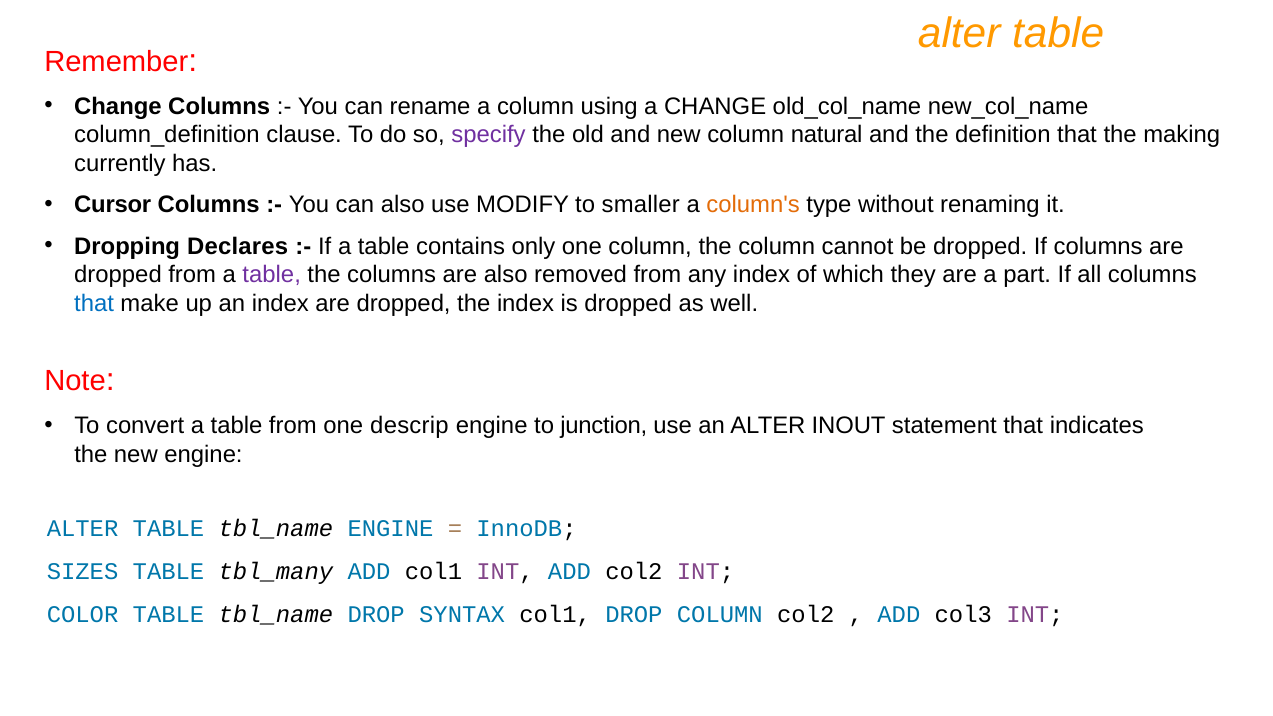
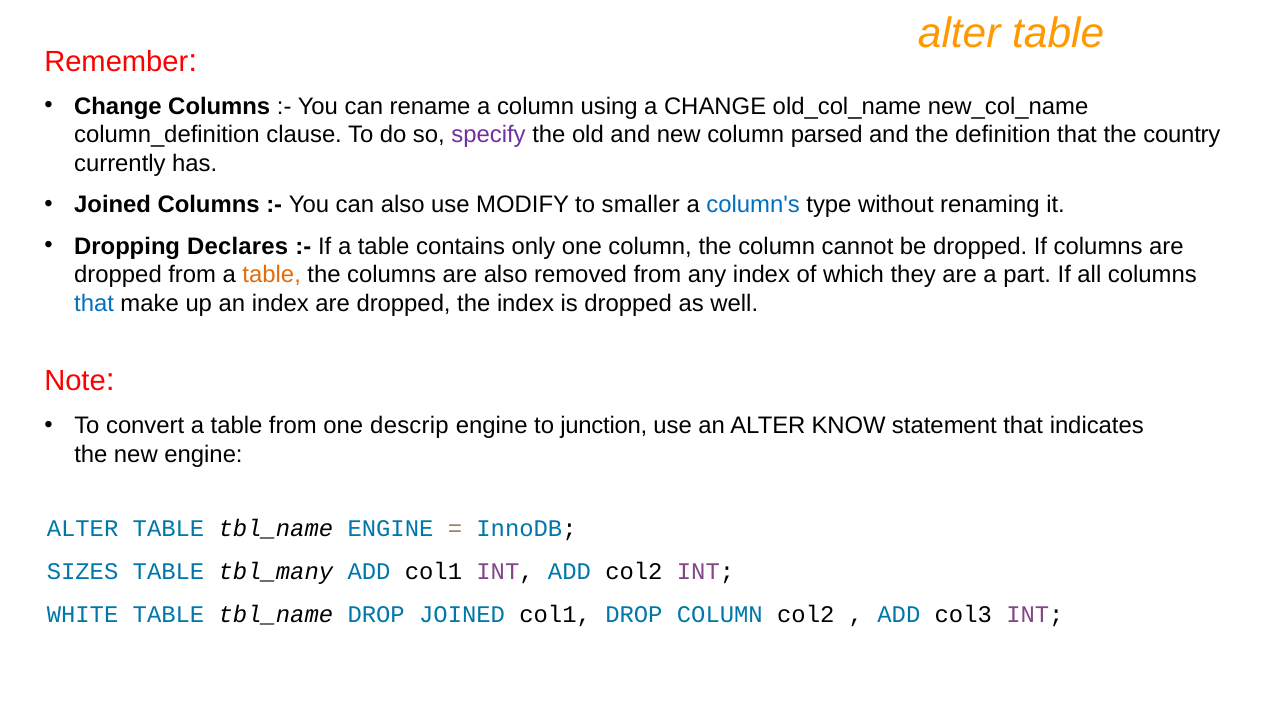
natural: natural -> parsed (827, 135)
making: making -> country (1182, 135)
Cursor: Cursor -> Joined (113, 205)
column's colour: orange -> blue (753, 205)
table colour: purple -> orange (272, 275)
INOUT: INOUT -> KNOW (849, 426)
COLOR: COLOR -> WHITE (83, 614)
DROP SYNTAX: SYNTAX -> JOINED (462, 614)
